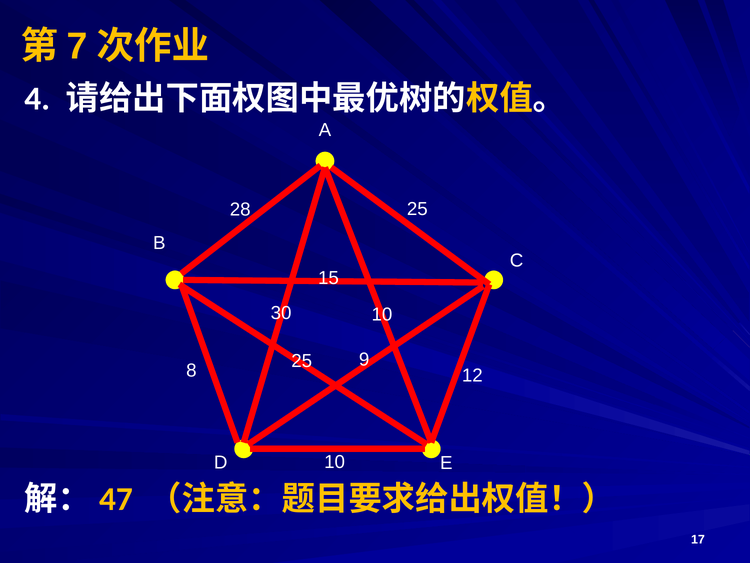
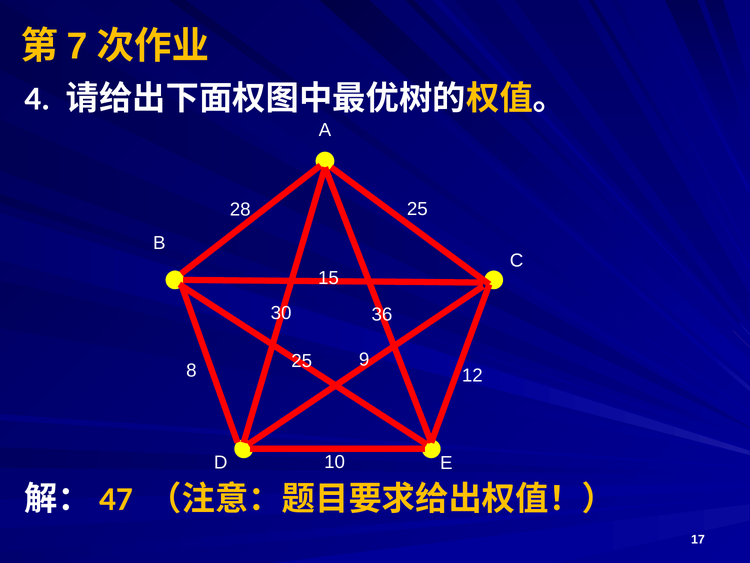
30 10: 10 -> 36 (382, 315)
